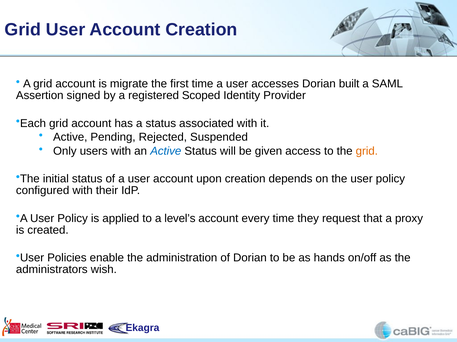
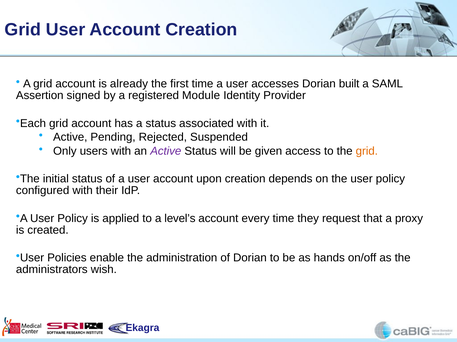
migrate: migrate -> already (129, 84)
Scoped: Scoped -> Module (201, 96)
Active colour: blue -> purple (166, 151)
